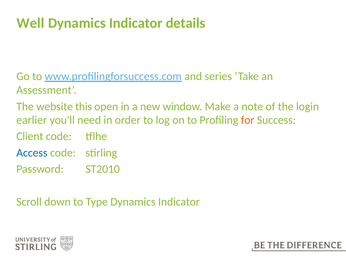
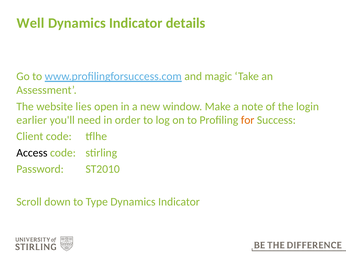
series: series -> magic (218, 76)
this: this -> lies (83, 106)
Access colour: blue -> black (32, 152)
